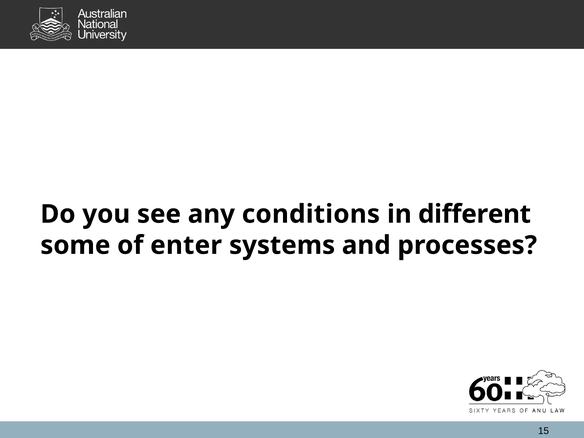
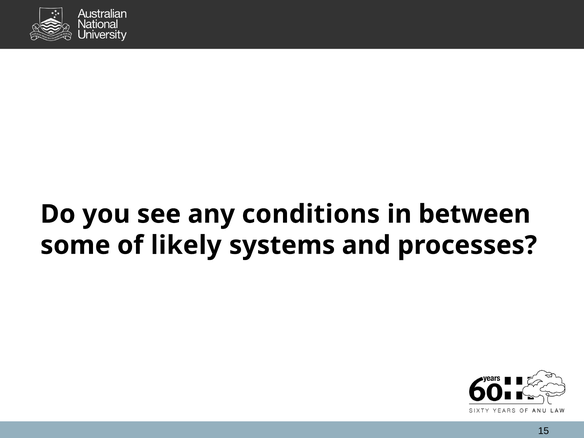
different: different -> between (474, 214)
enter: enter -> likely (186, 245)
